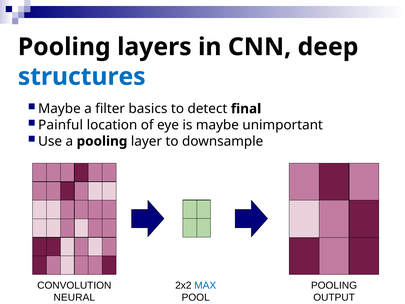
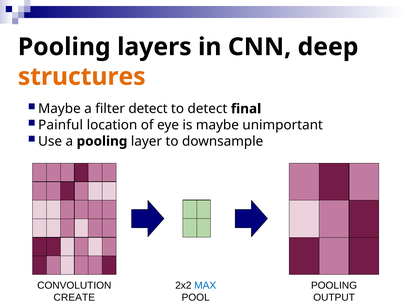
structures colour: blue -> orange (82, 77)
filter basics: basics -> detect (148, 109)
NEURAL: NEURAL -> CREATE (74, 297)
